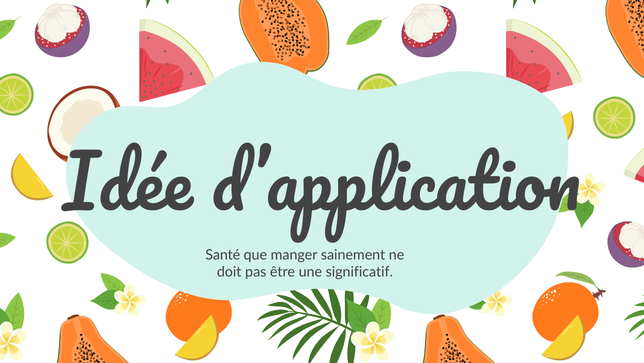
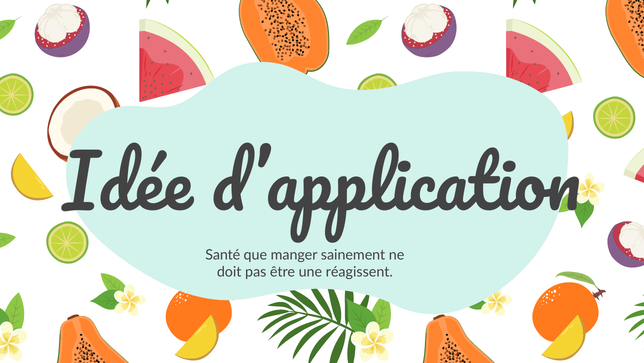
significatif: significatif -> réagissent (359, 271)
